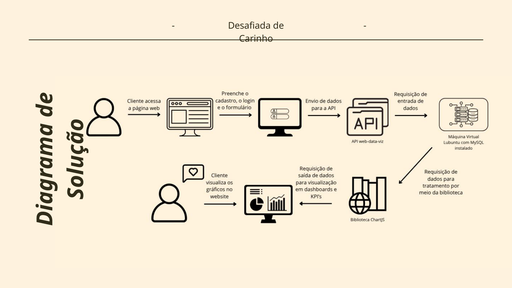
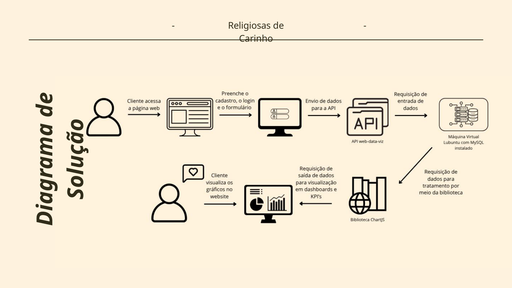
Desafiada: Desafiada -> Religiosas (249, 26)
